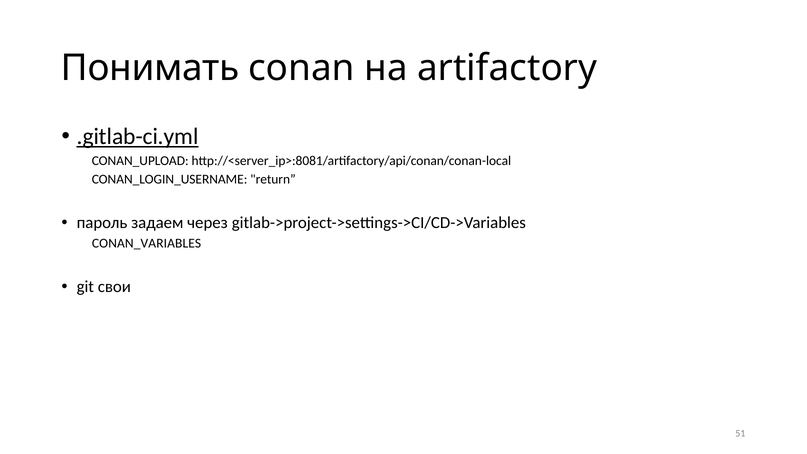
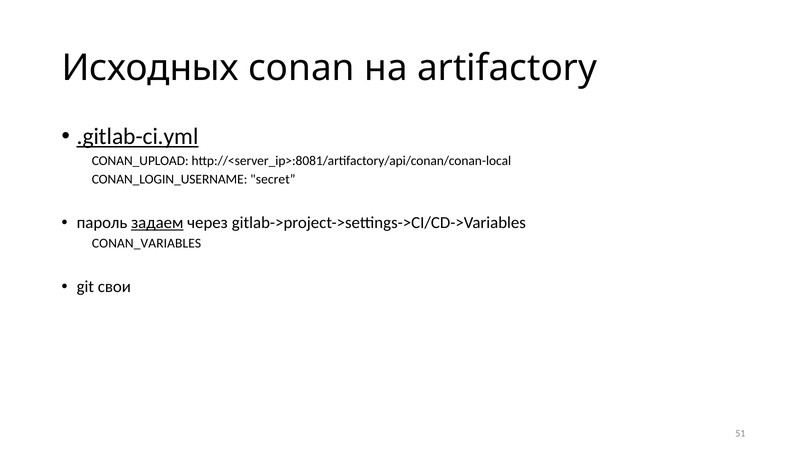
Понимать: Понимать -> Исходных (150, 68)
return: return -> secret (273, 179)
задаем underline: none -> present (157, 223)
